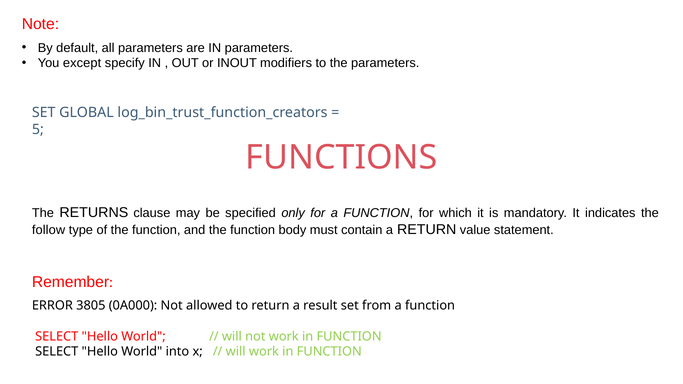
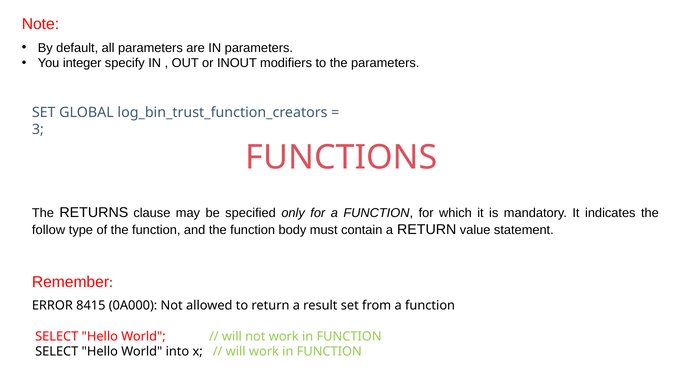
except: except -> integer (82, 63)
5: 5 -> 3 (38, 130)
3805: 3805 -> 8415 (91, 306)
